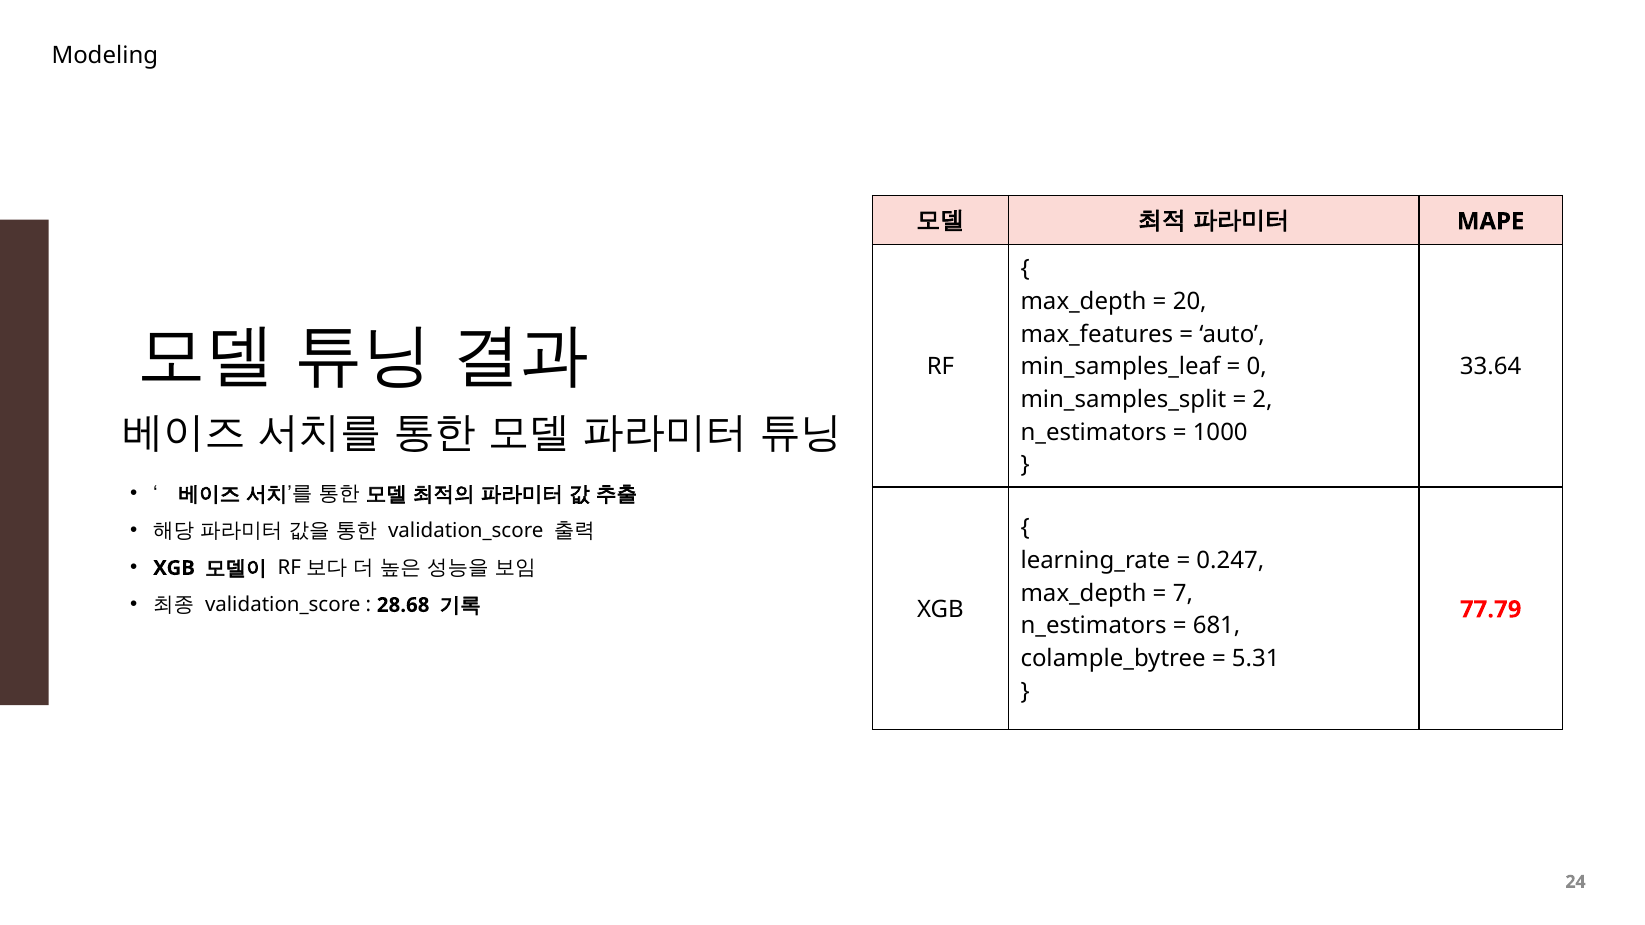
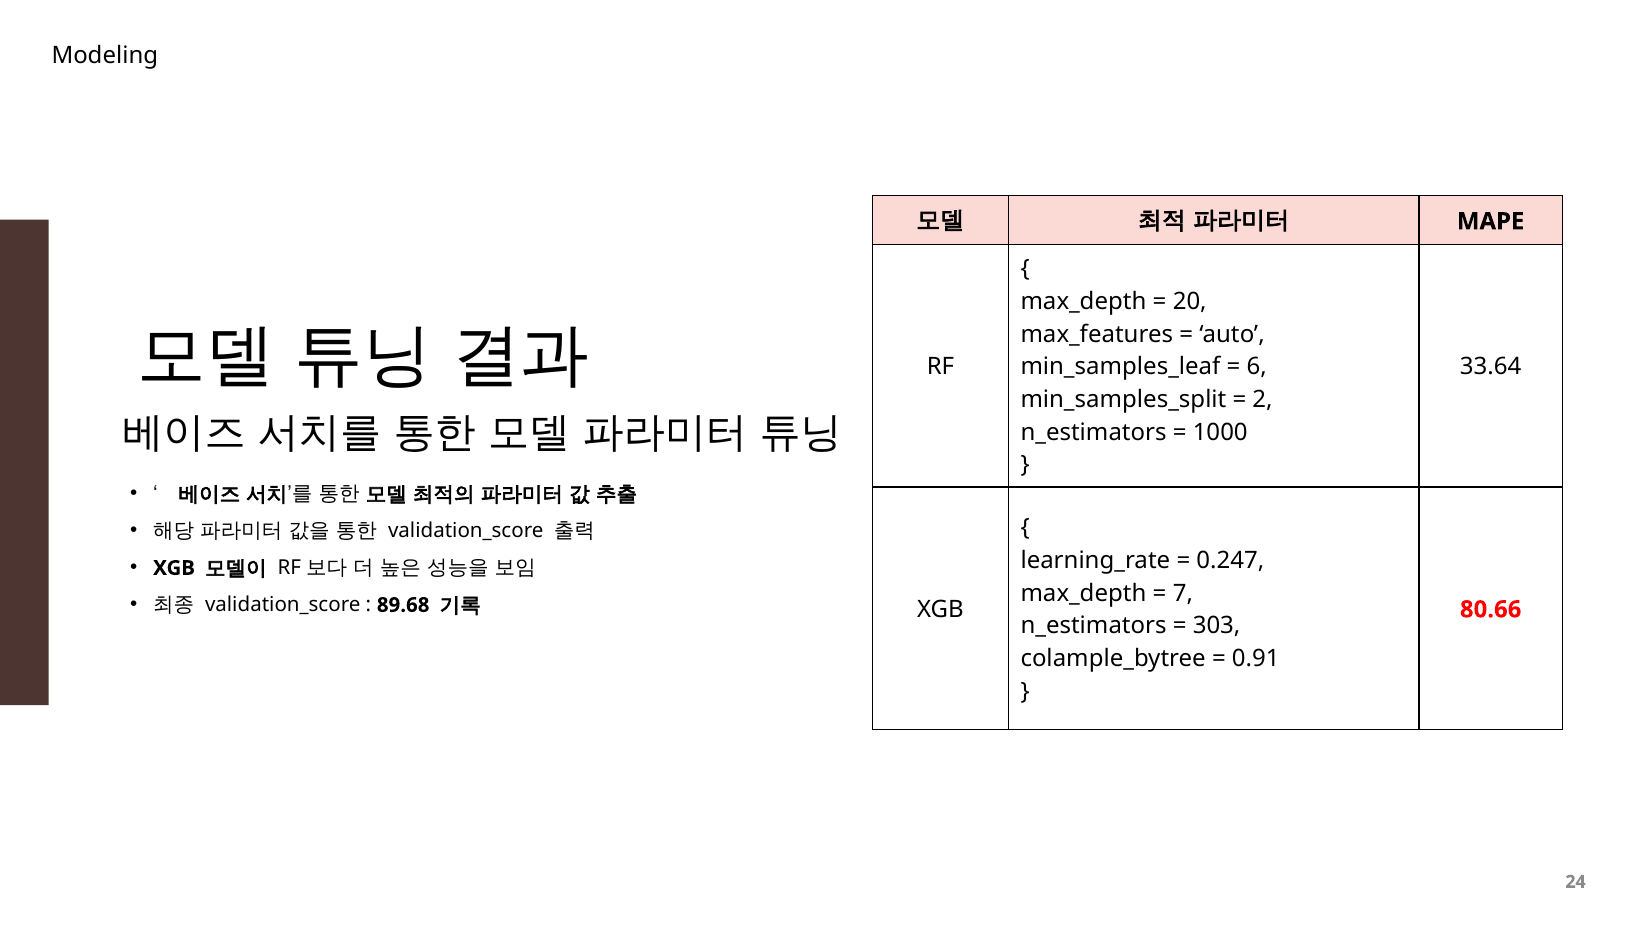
0: 0 -> 6 (1257, 367)
28.68: 28.68 -> 89.68 (403, 605)
77.79: 77.79 -> 80.66 (1491, 610)
681: 681 -> 303 (1217, 626)
5.31: 5.31 -> 0.91 (1256, 659)
